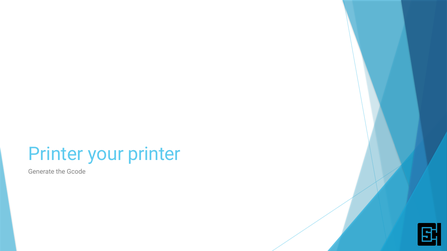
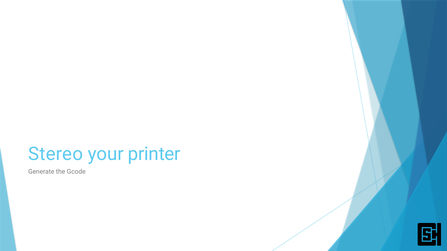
Printer: Printer -> Stereo (56, 154)
